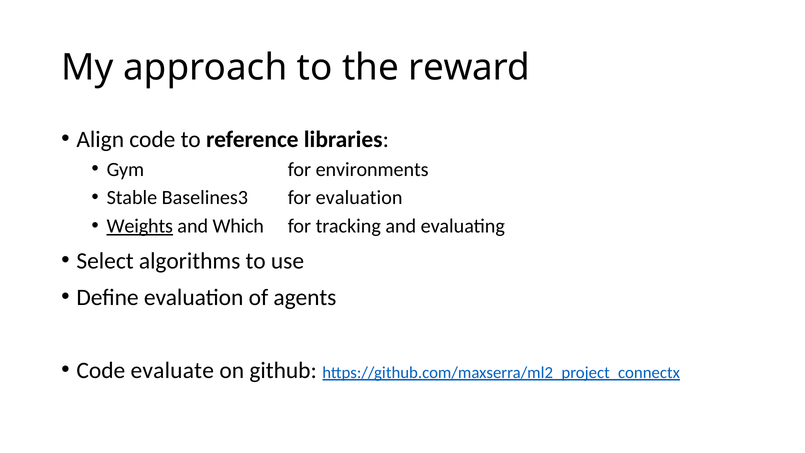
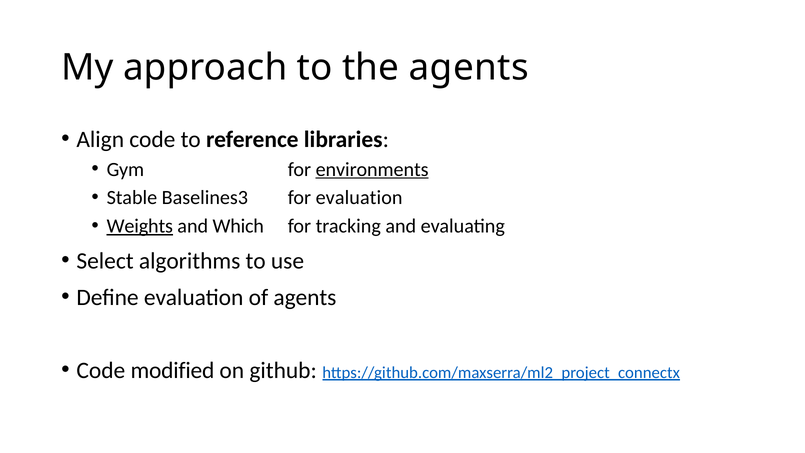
the reward: reward -> agents (469, 68)
environments underline: none -> present (372, 169)
evaluate: evaluate -> modified (172, 370)
